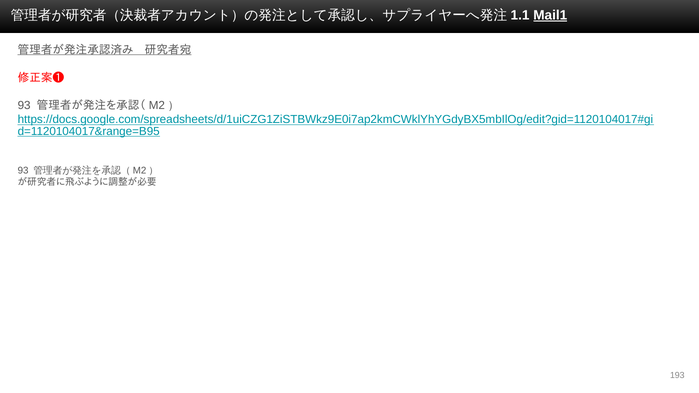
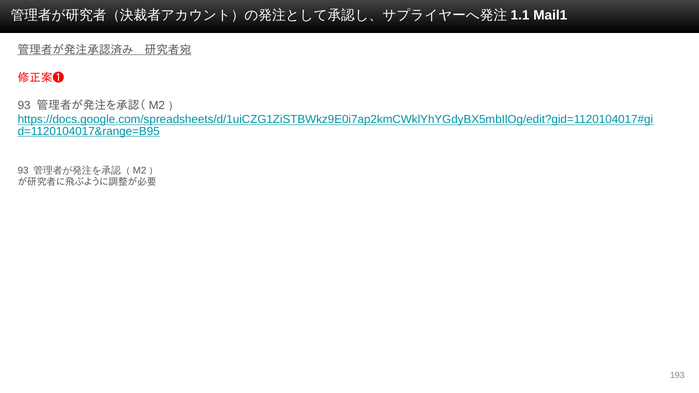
Mail1 underline: present -> none (550, 15)
